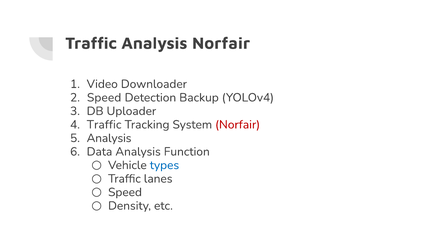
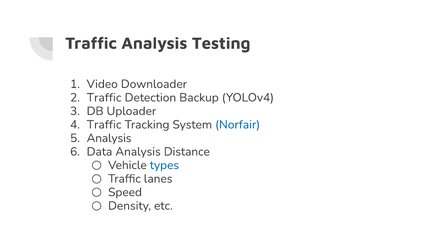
Analysis Norfair: Norfair -> Testing (221, 43)
Speed: Speed -> Traffic (104, 98)
Norfair colour: red -> blue (238, 125)
Function: Function -> Distance (187, 152)
